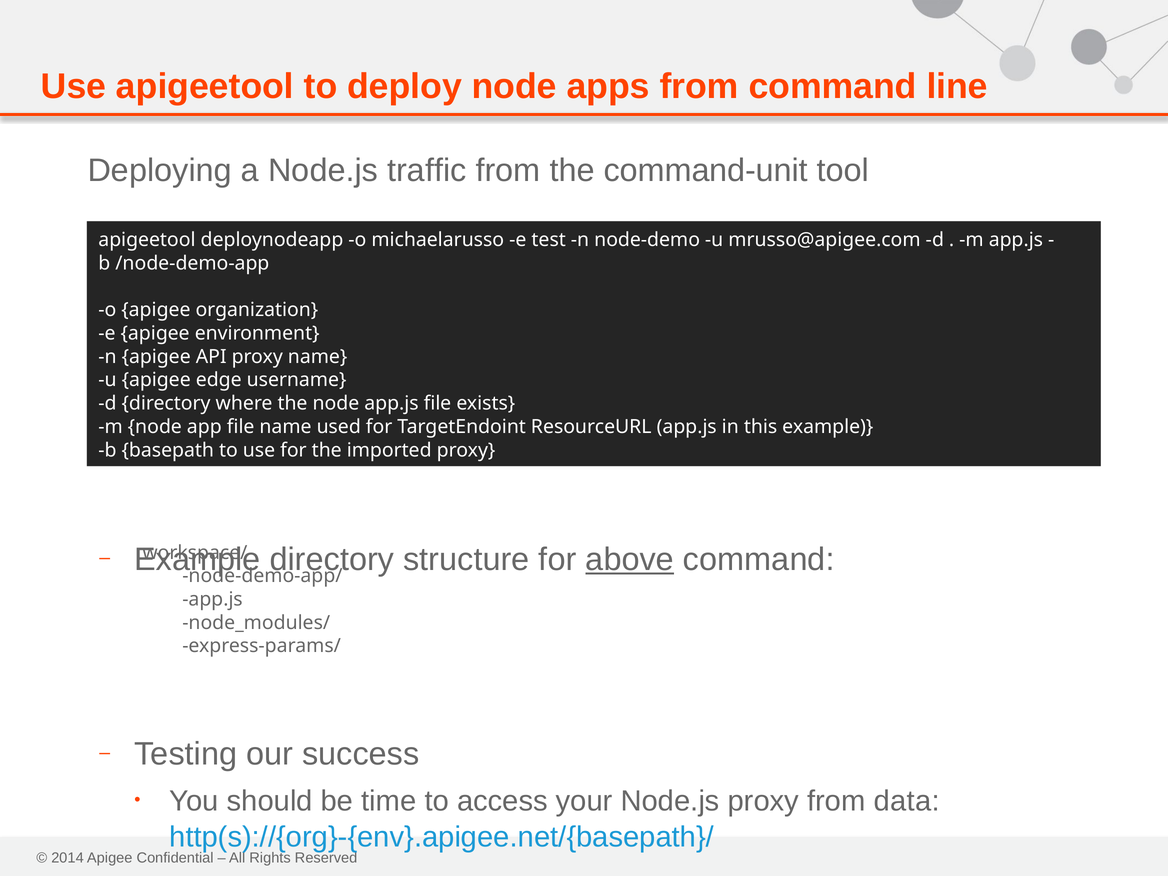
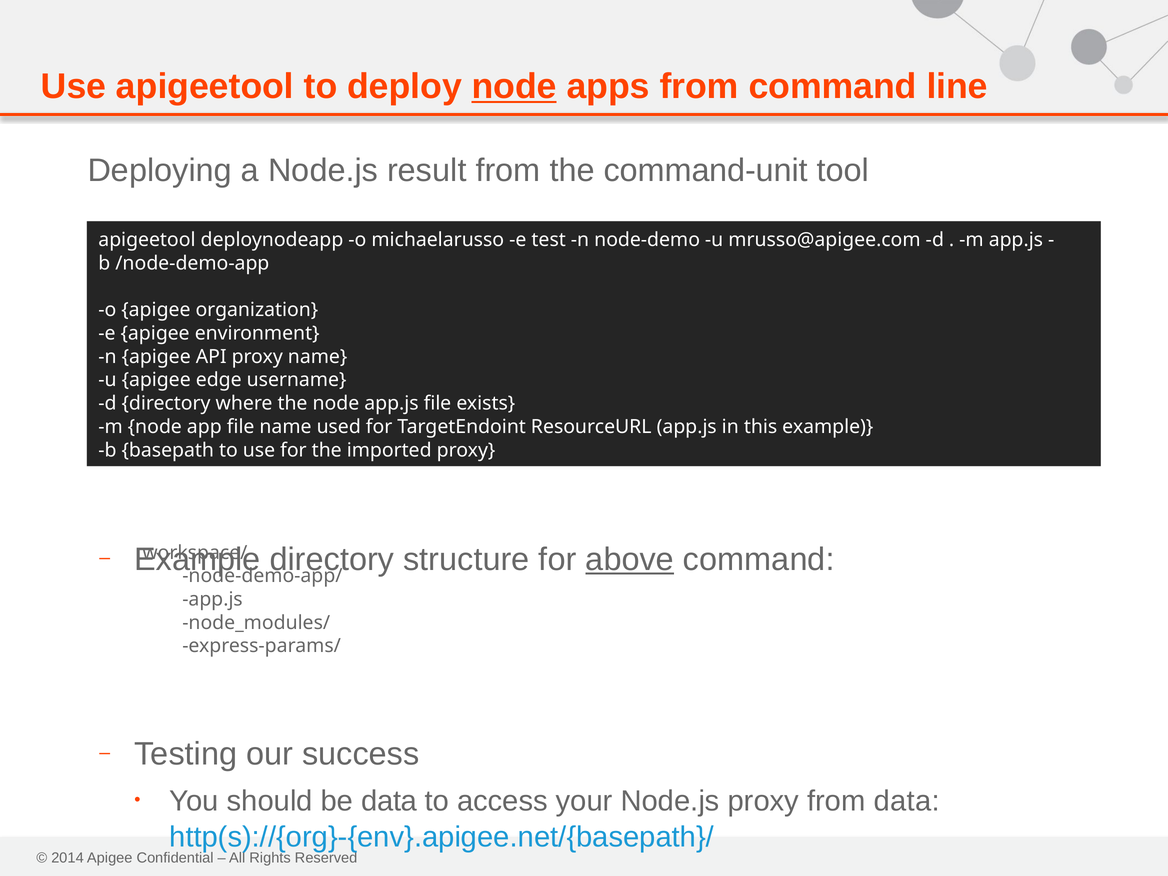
node underline: none -> present (514, 87)
traffic: traffic -> result (427, 170)
be time: time -> data (389, 801)
